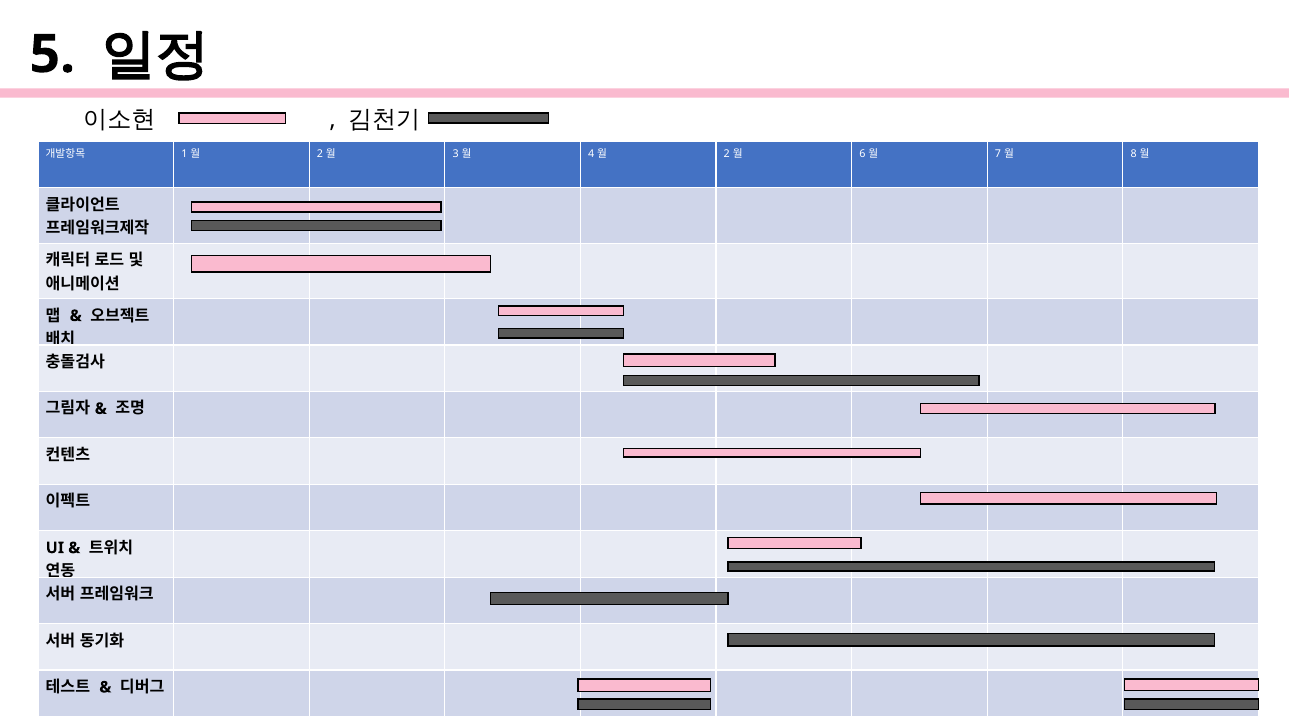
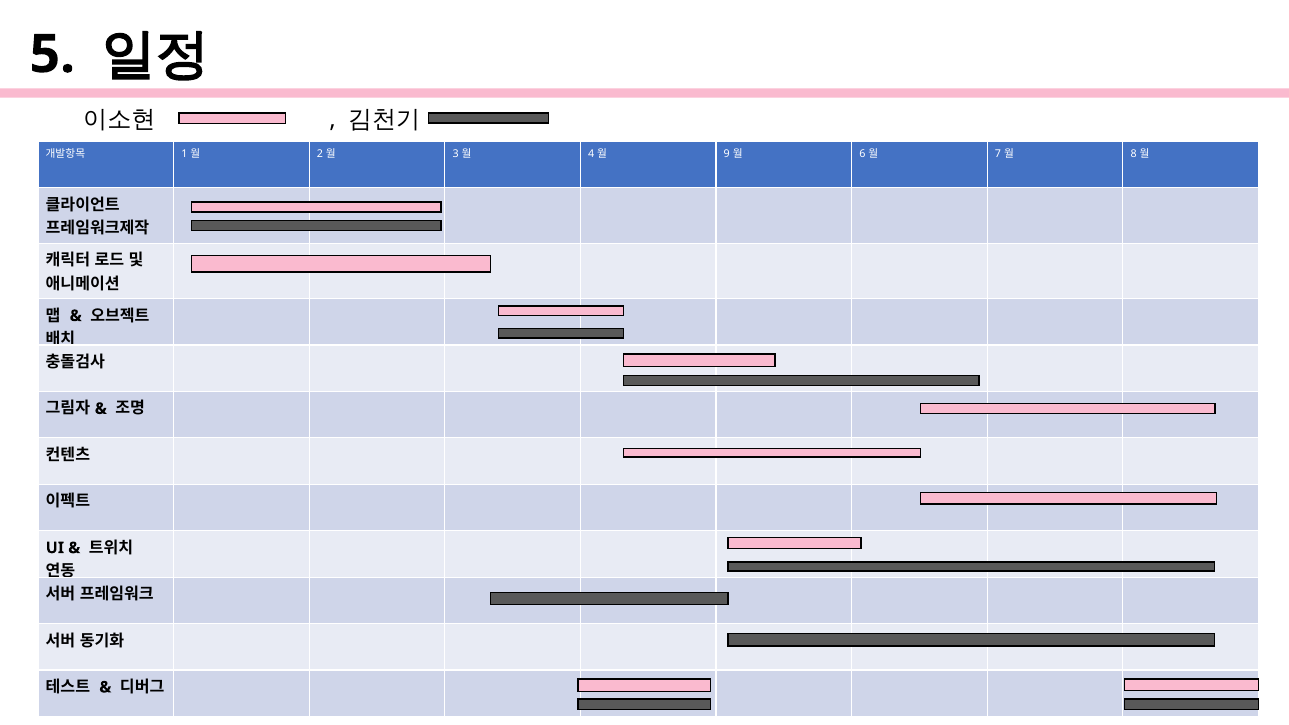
2: 2 -> 9 (727, 154)
